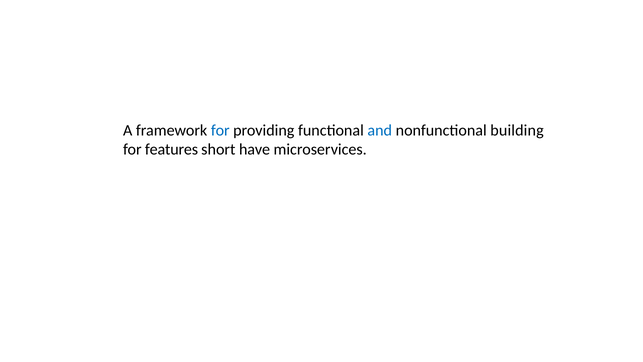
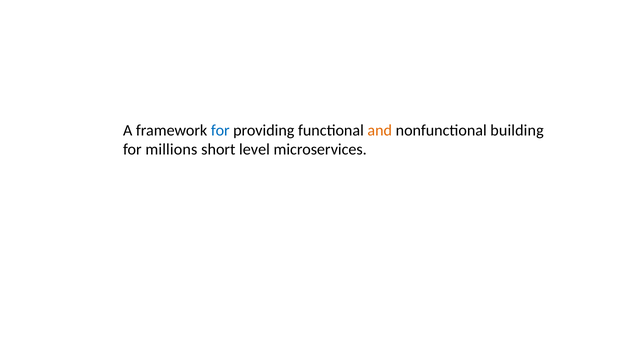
and colour: blue -> orange (380, 130)
features: features -> millions (171, 149)
have: have -> level (254, 149)
